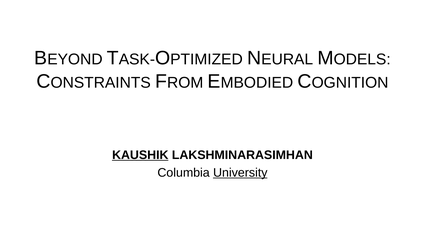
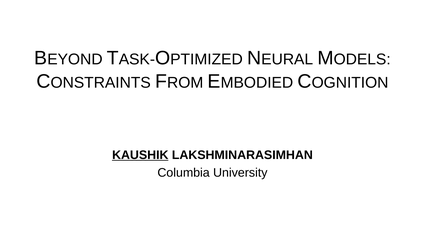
University underline: present -> none (240, 173)
